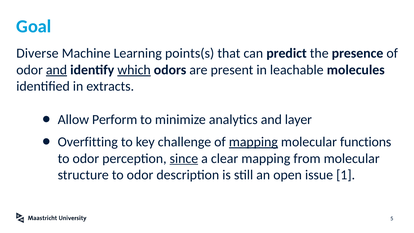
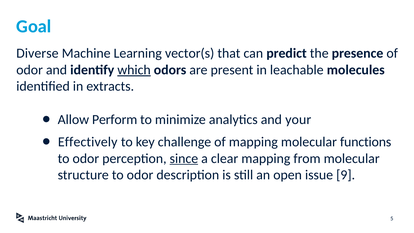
points(s: points(s -> vector(s (190, 53)
and underline: present -> none (57, 70)
layer: layer -> your (298, 119)
Overfitting: Overfitting -> Effectively (88, 142)
mapping underline: present -> none (253, 142)
1: 1 -> 9 (346, 175)
